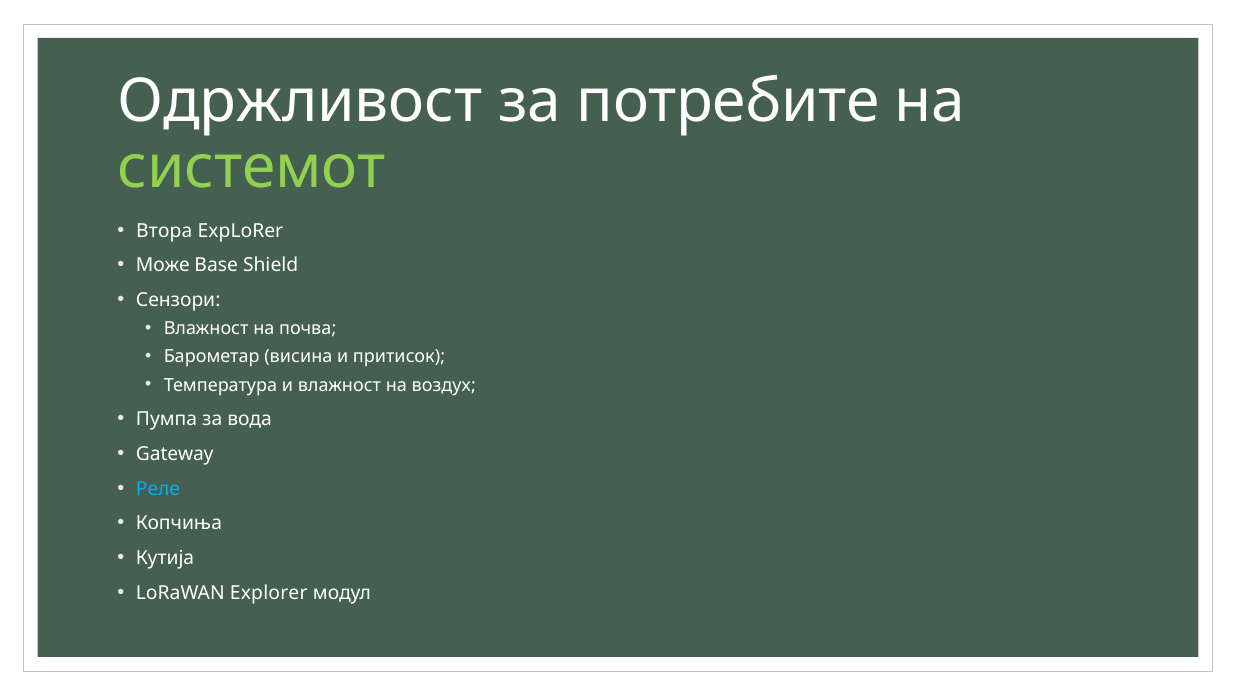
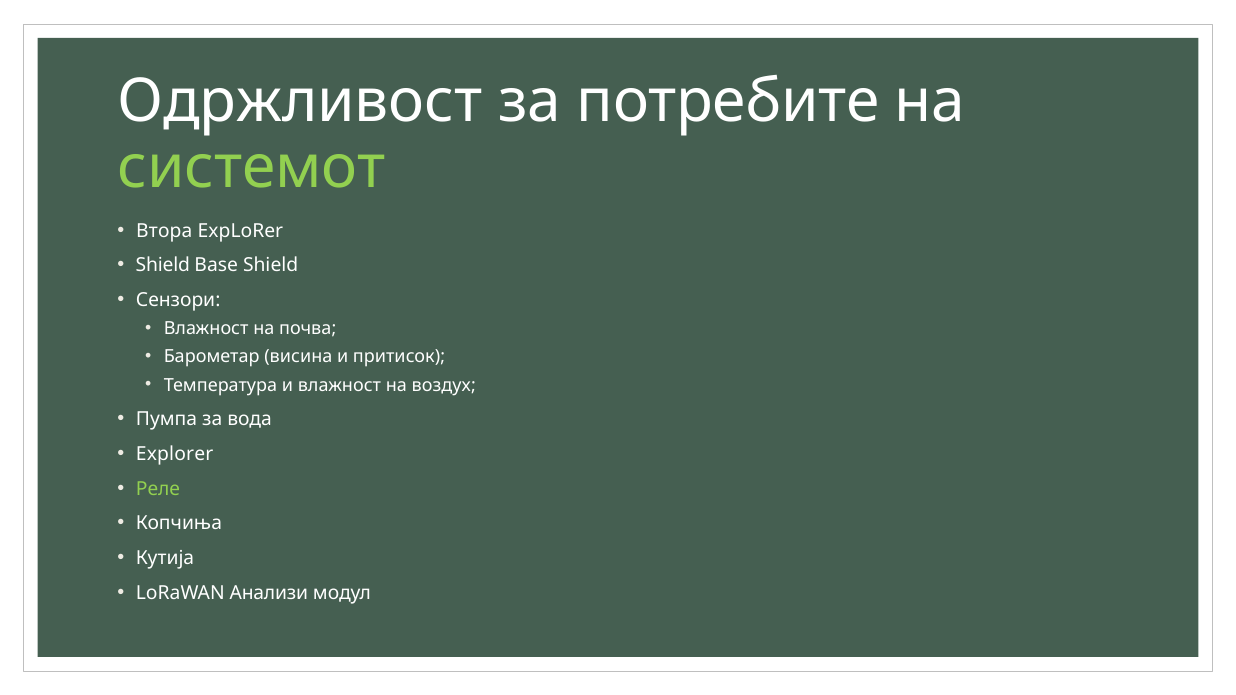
Може: Може -> Shield (163, 266)
Gateway: Gateway -> Explorer (175, 454)
Реле colour: light blue -> light green (158, 489)
LoRaWAN Explorer: Explorer -> Анализи (269, 593)
